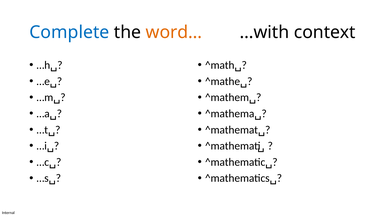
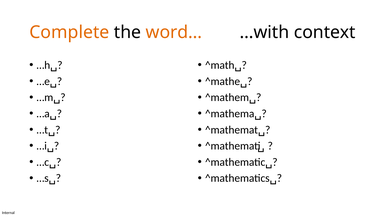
Complete colour: blue -> orange (69, 32)
